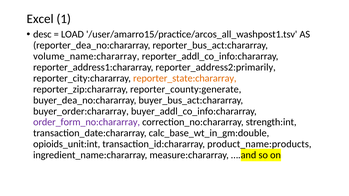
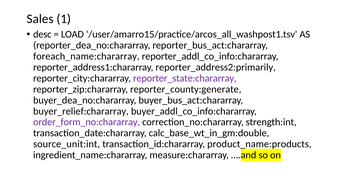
Excel: Excel -> Sales (40, 19)
volume_name:chararray: volume_name:chararray -> foreach_name:chararray (86, 56)
reporter_state:chararray colour: orange -> purple (185, 78)
buyer_order:chararray: buyer_order:chararray -> buyer_relief:chararray (81, 111)
opioids_unit:int: opioids_unit:int -> source_unit:int (67, 144)
